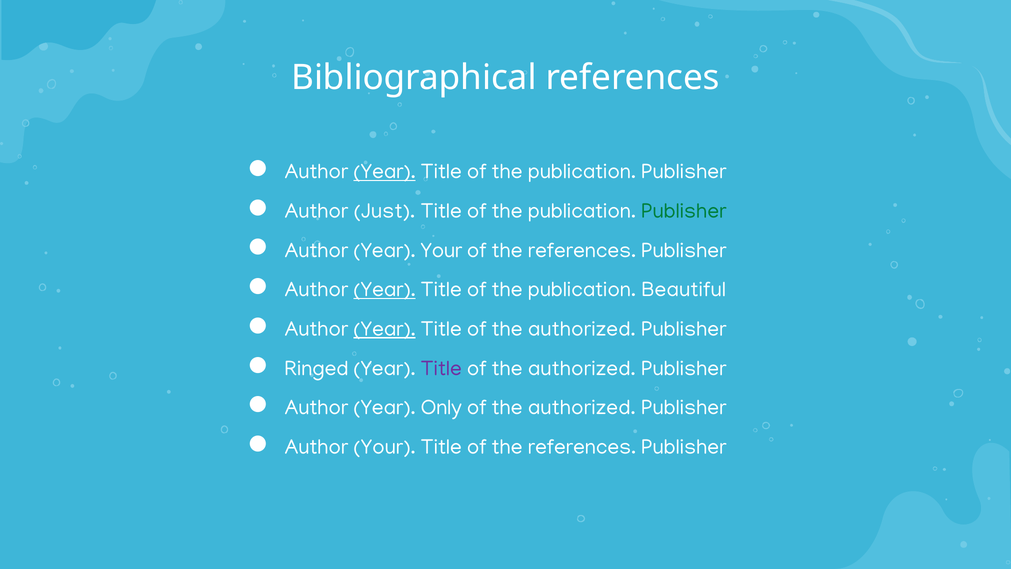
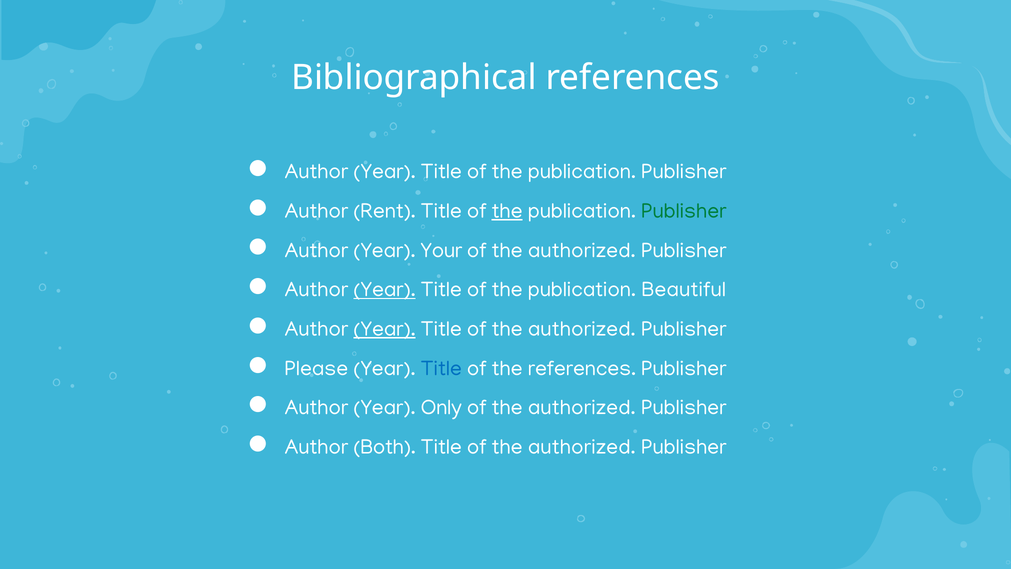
Year underline: present -> none (385, 171)
Just: Just -> Rent (385, 211)
the underline: none -> present (507, 211)
references: references -> authorized (582, 250)
Ringed: Ringed -> Please (316, 368)
Title colour: purple -> blue (441, 368)
authorized: authorized -> references (582, 368)
Author Your: Your -> Both (385, 447)
references: references -> authorized (582, 447)
